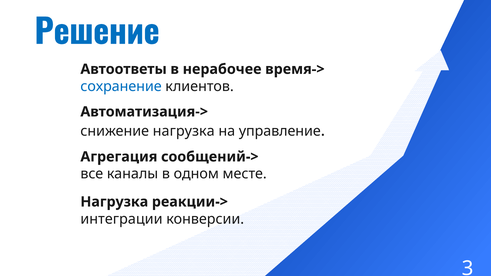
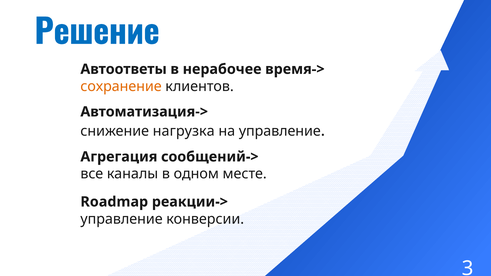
сохранение colour: blue -> orange (121, 86)
Нагрузка: Нагрузка -> Roadmap (114, 202)
интеграции: интеграции -> управление (122, 219)
